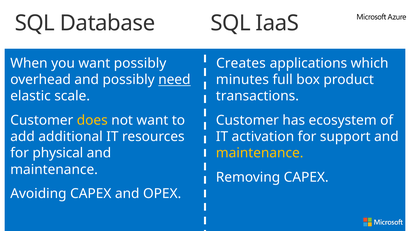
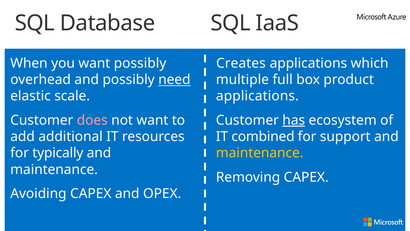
minutes: minutes -> multiple (242, 80)
transactions: transactions -> applications (257, 96)
does colour: yellow -> pink (92, 120)
has underline: none -> present (294, 120)
activation: activation -> combined (263, 136)
physical: physical -> typically (58, 153)
